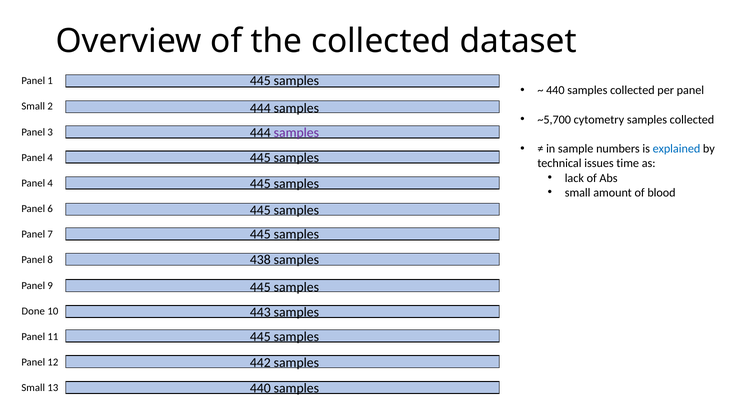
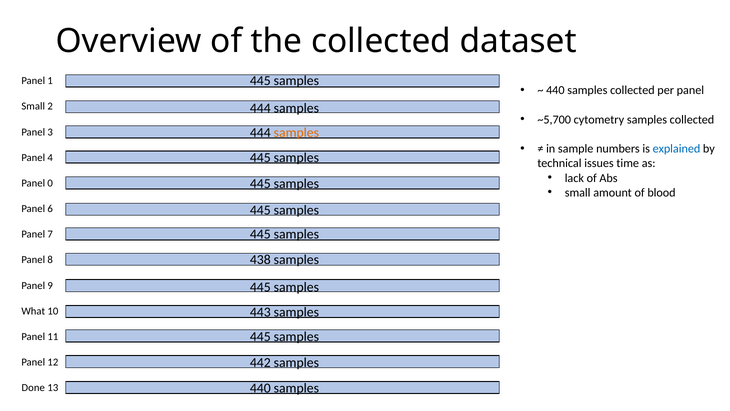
samples colour: purple -> orange (296, 133)
4: 4 -> 0 (50, 183)
Done: Done -> What (33, 311)
Small: Small -> Done (33, 388)
